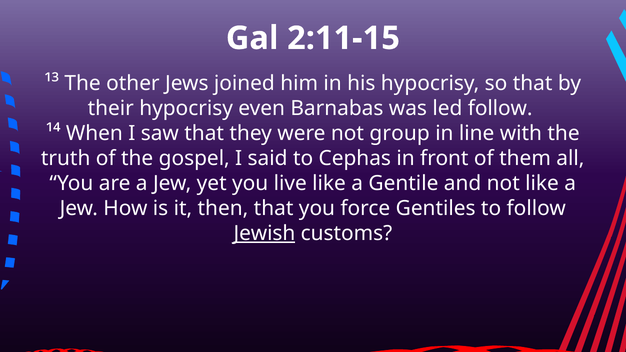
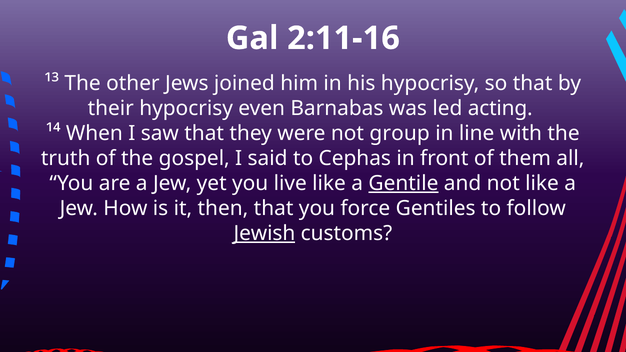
2:11-15: 2:11-15 -> 2:11-16 (344, 38)
led follow: follow -> acting (500, 108)
Gentile underline: none -> present (403, 183)
